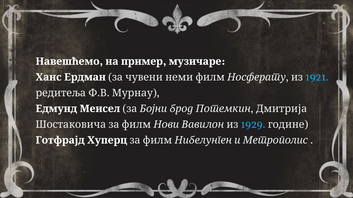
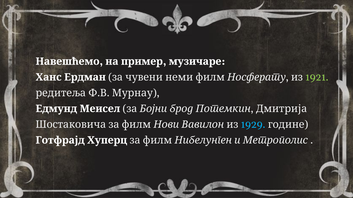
1921 colour: light blue -> light green (317, 77)
